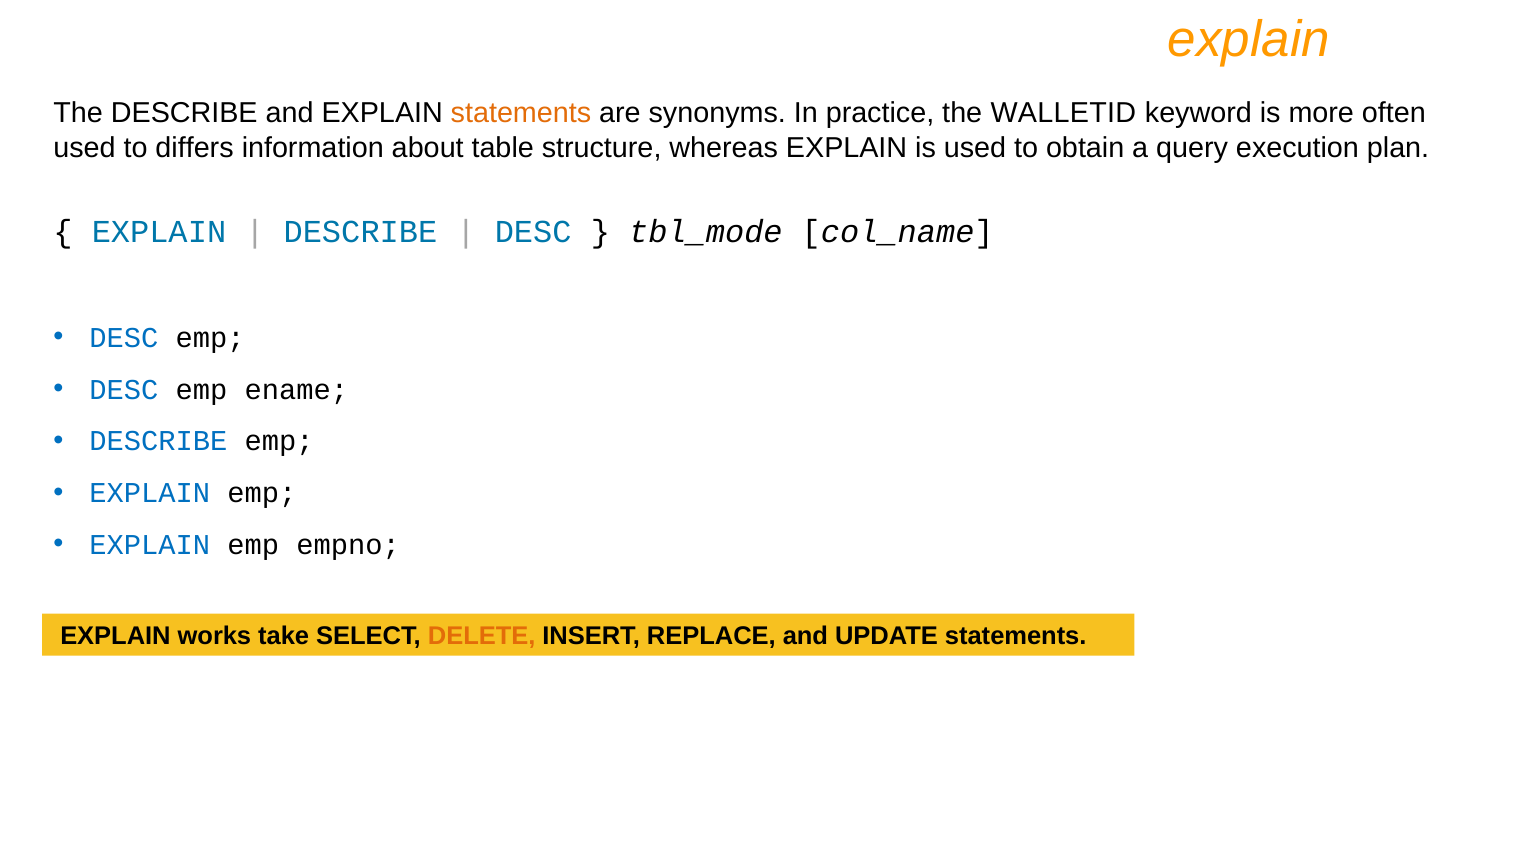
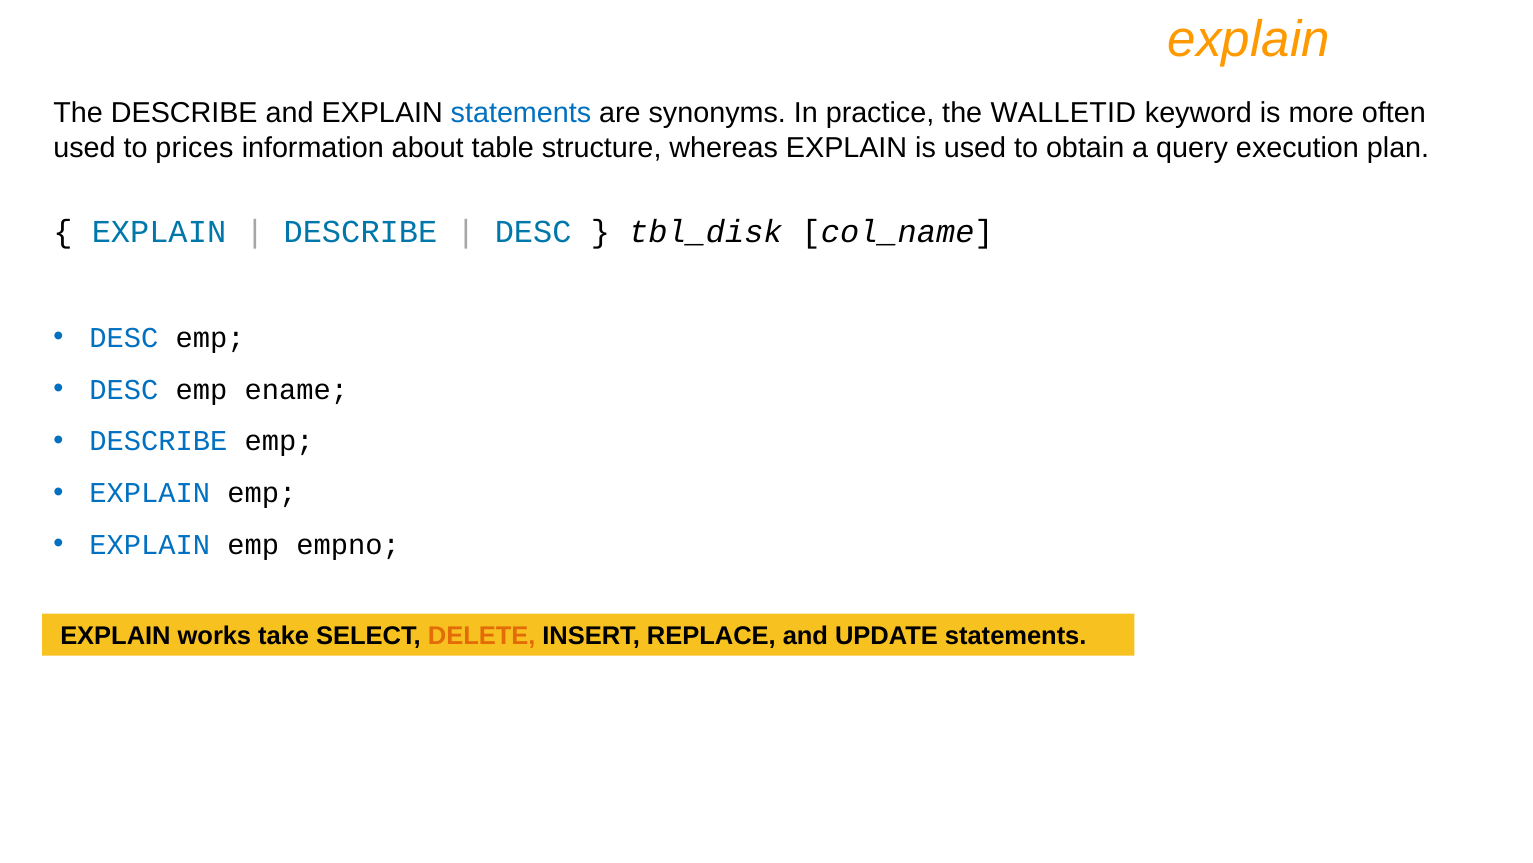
statements colour: orange -> blue (521, 113)
differs: differs -> prices (194, 148)
tbl_mode: tbl_mode -> tbl_disk (706, 232)
